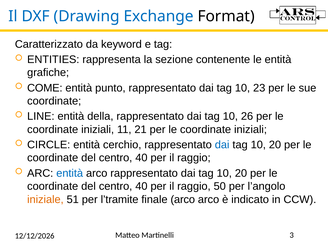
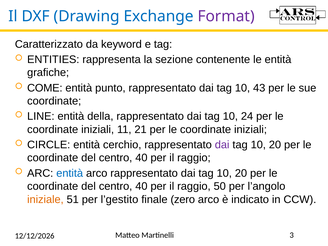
Format colour: black -> purple (226, 16)
23: 23 -> 43 (259, 88)
26: 26 -> 24 (247, 116)
dai colour: blue -> purple (222, 145)
l’tramite: l’tramite -> l’gestito (119, 199)
finale arco: arco -> zero (183, 199)
